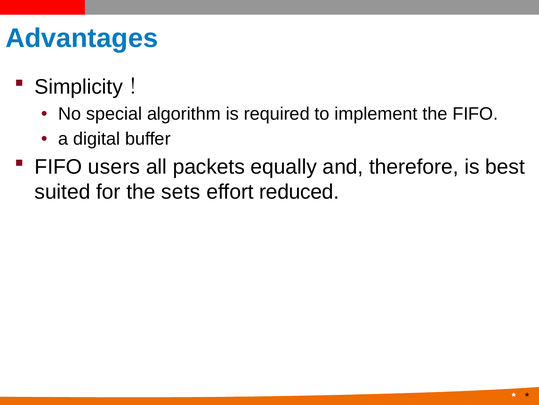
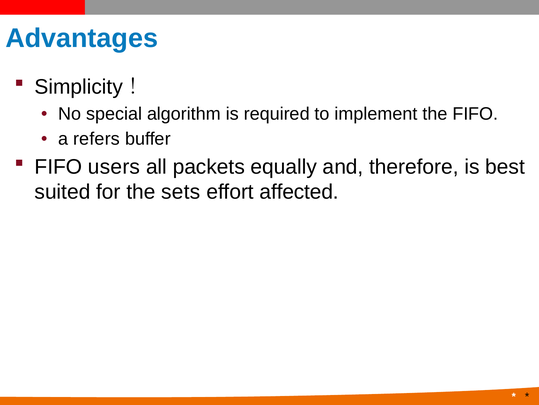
digital: digital -> refers (96, 139)
reduced: reduced -> affected (299, 192)
